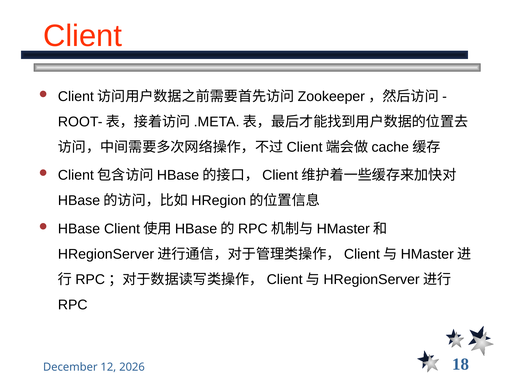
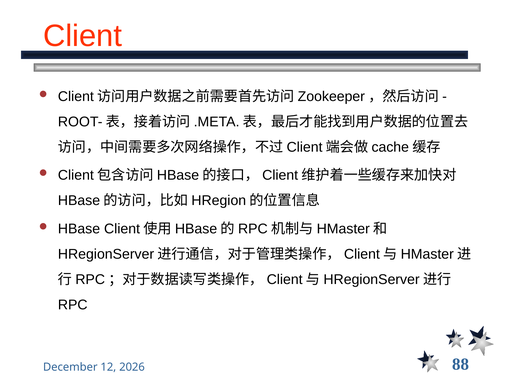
18: 18 -> 88 (461, 364)
